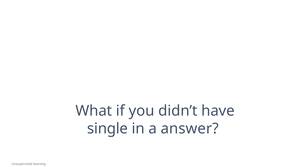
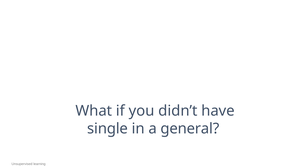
answer: answer -> general (190, 129)
